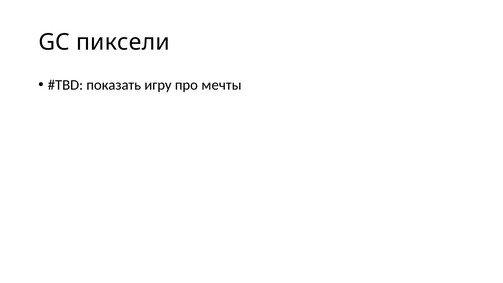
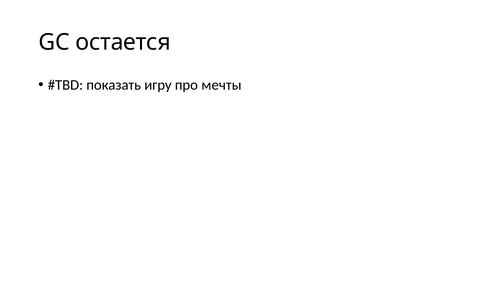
пиксели: пиксели -> остается (123, 42)
